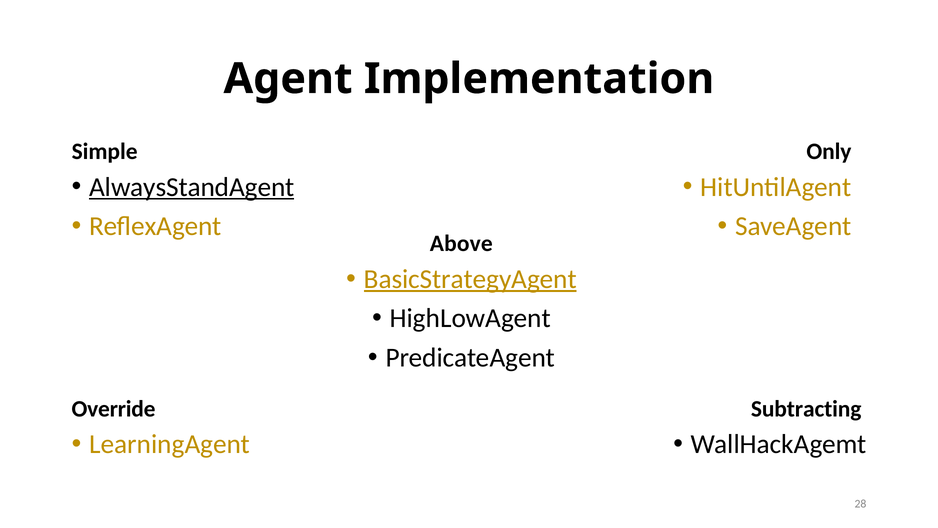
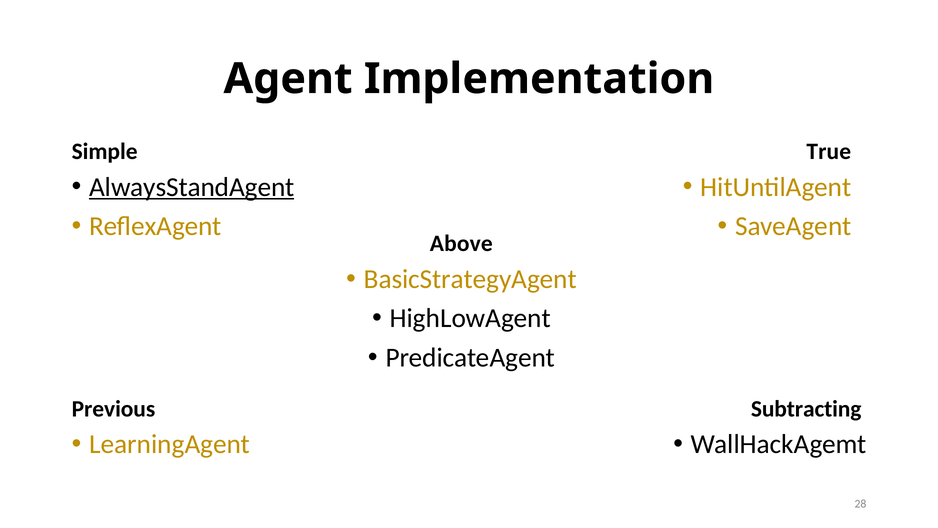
Only: Only -> True (829, 151)
BasicStrategyAgent underline: present -> none (470, 279)
Override: Override -> Previous (113, 409)
